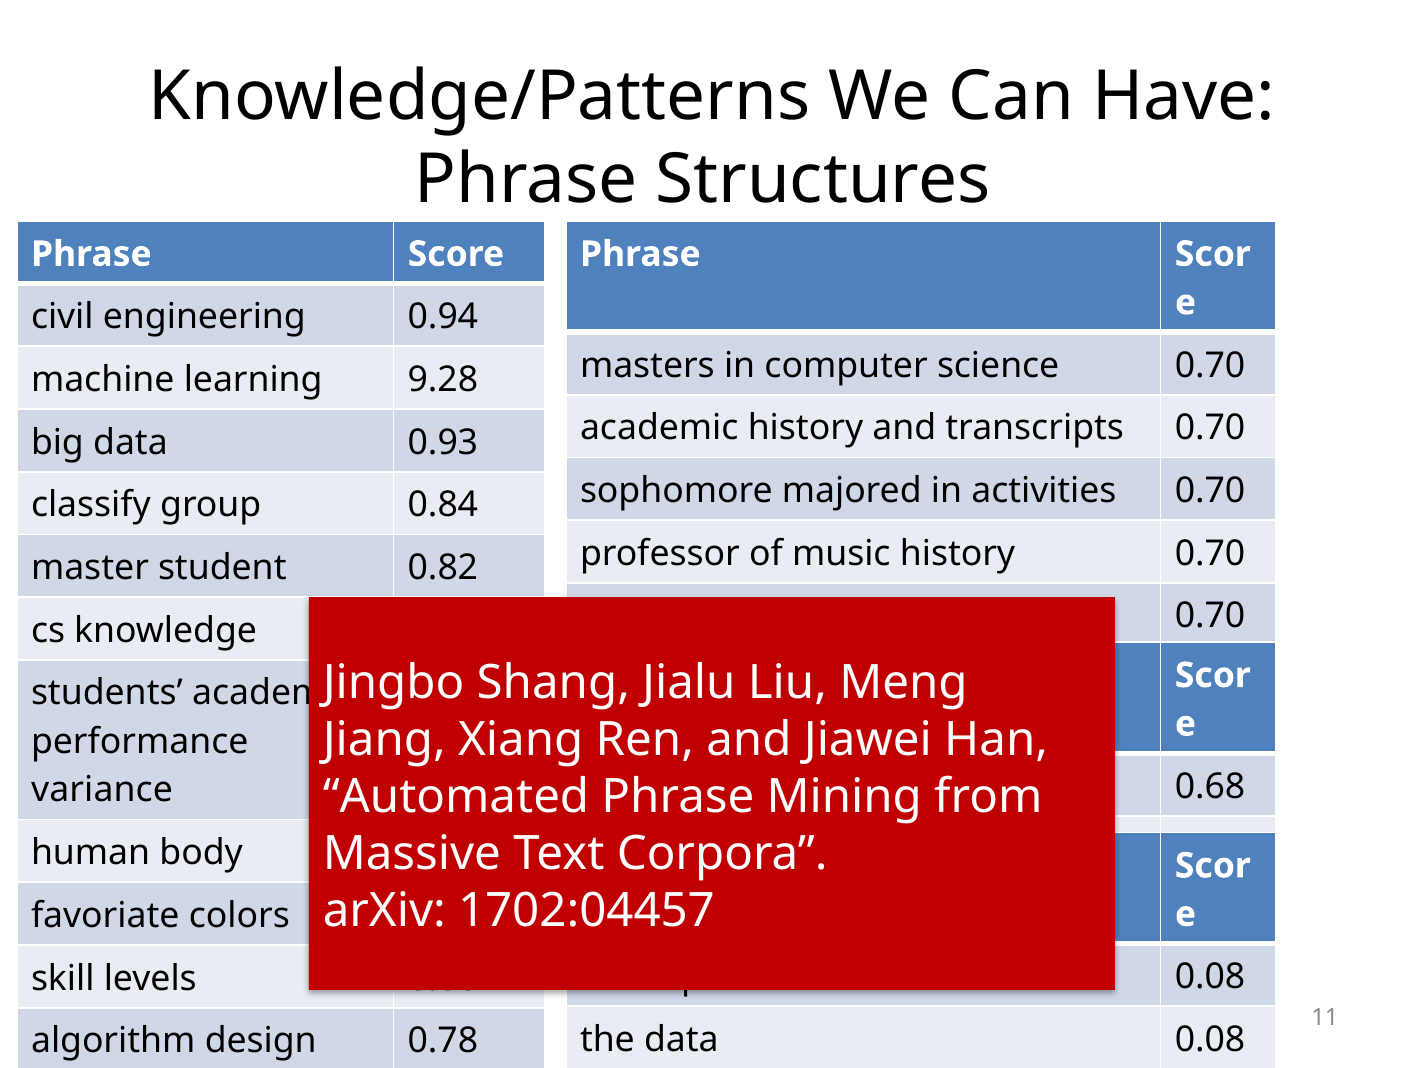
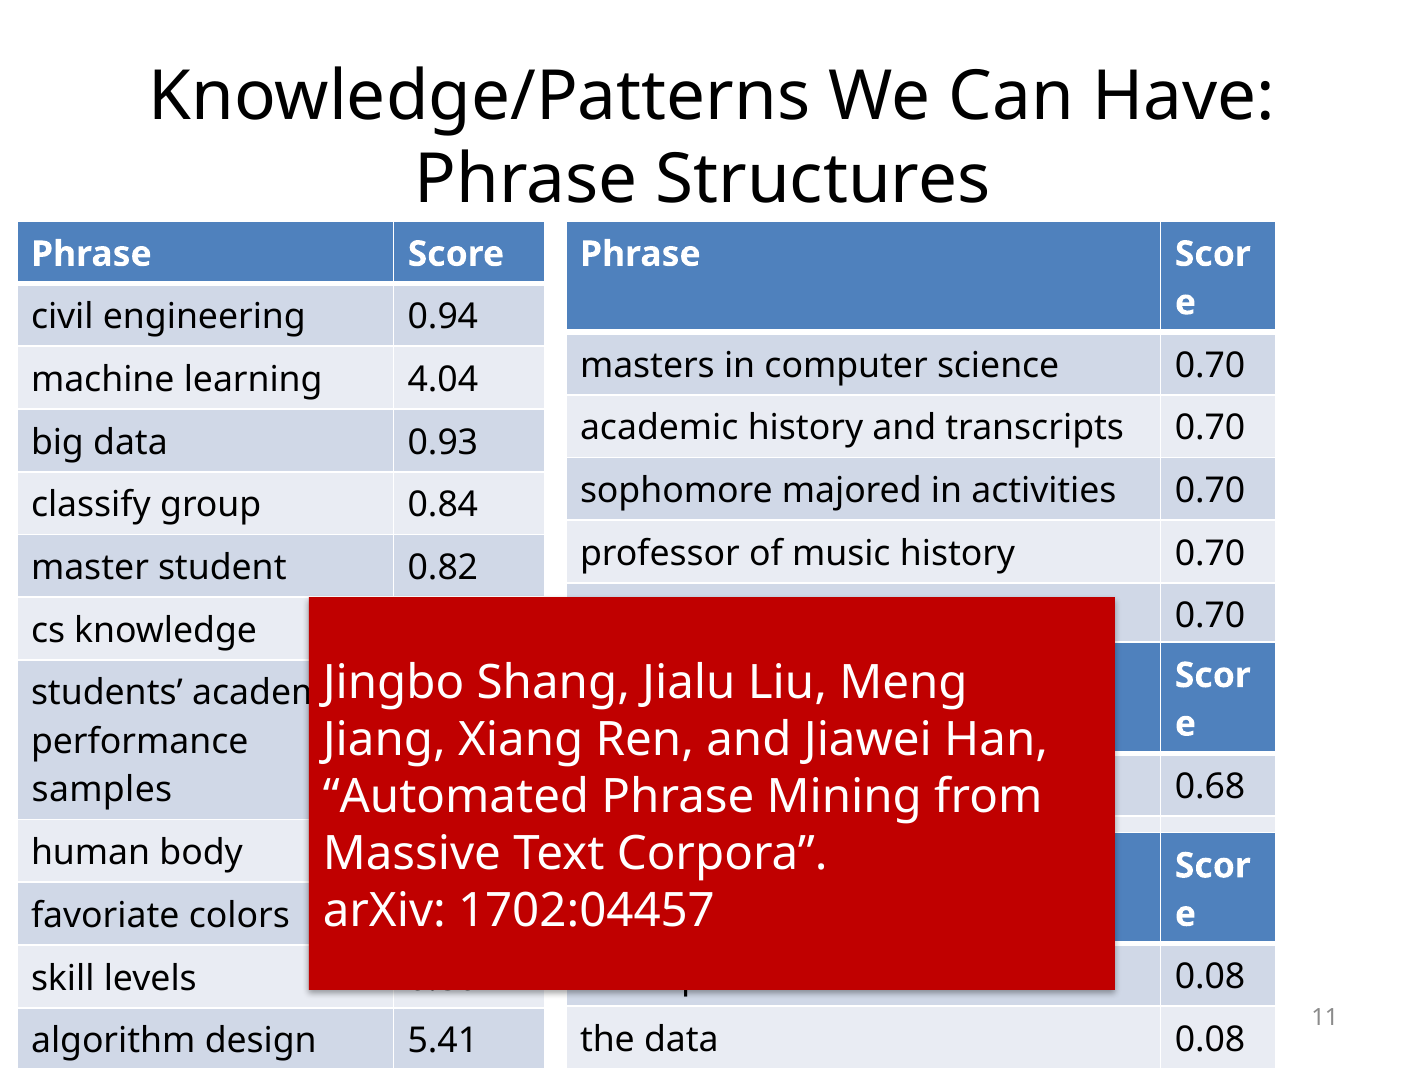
9.28: 9.28 -> 4.04 (443, 380)
variance: variance -> samples (102, 790)
0.78: 0.78 -> 5.41 (443, 1041)
